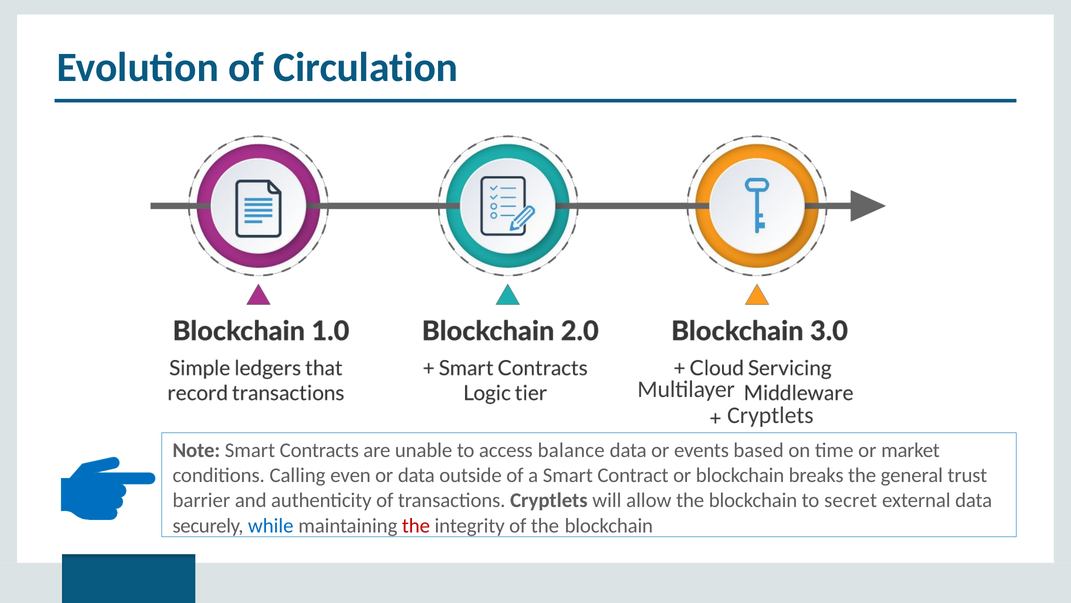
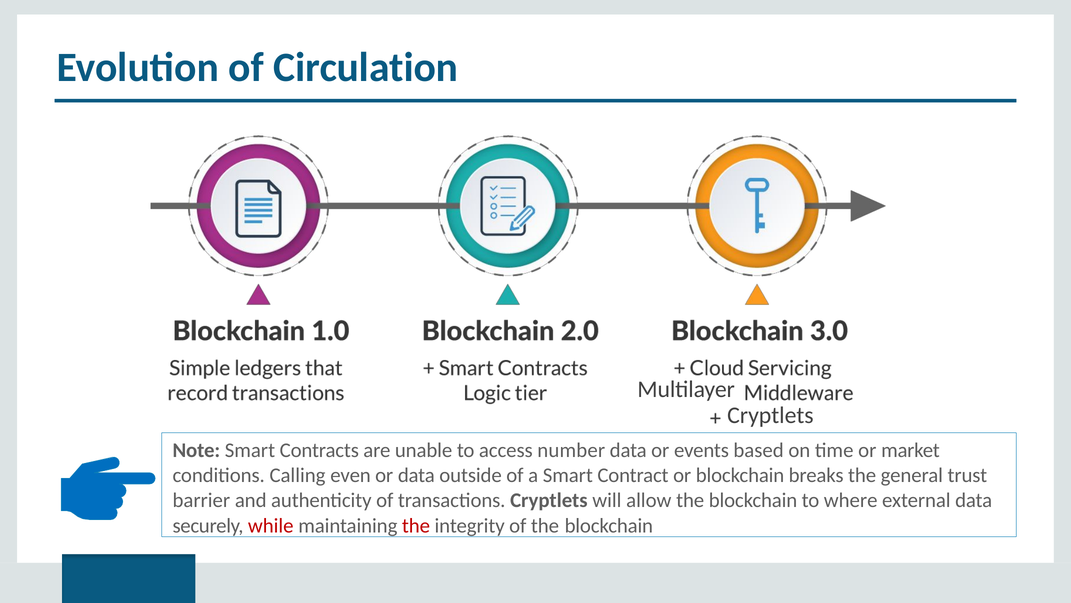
balance: balance -> number (571, 450)
secret: secret -> where (851, 500)
while colour: blue -> red (271, 525)
